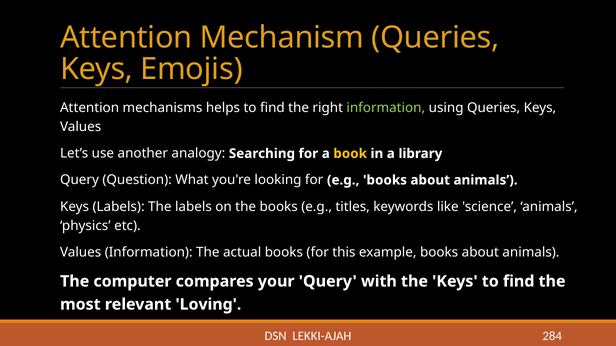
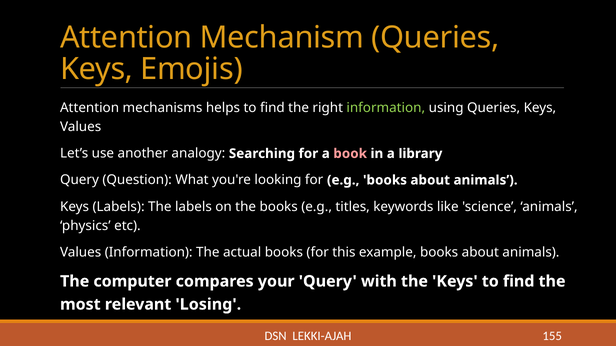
book colour: yellow -> pink (350, 154)
Loving: Loving -> Losing (208, 305)
284: 284 -> 155 (552, 336)
